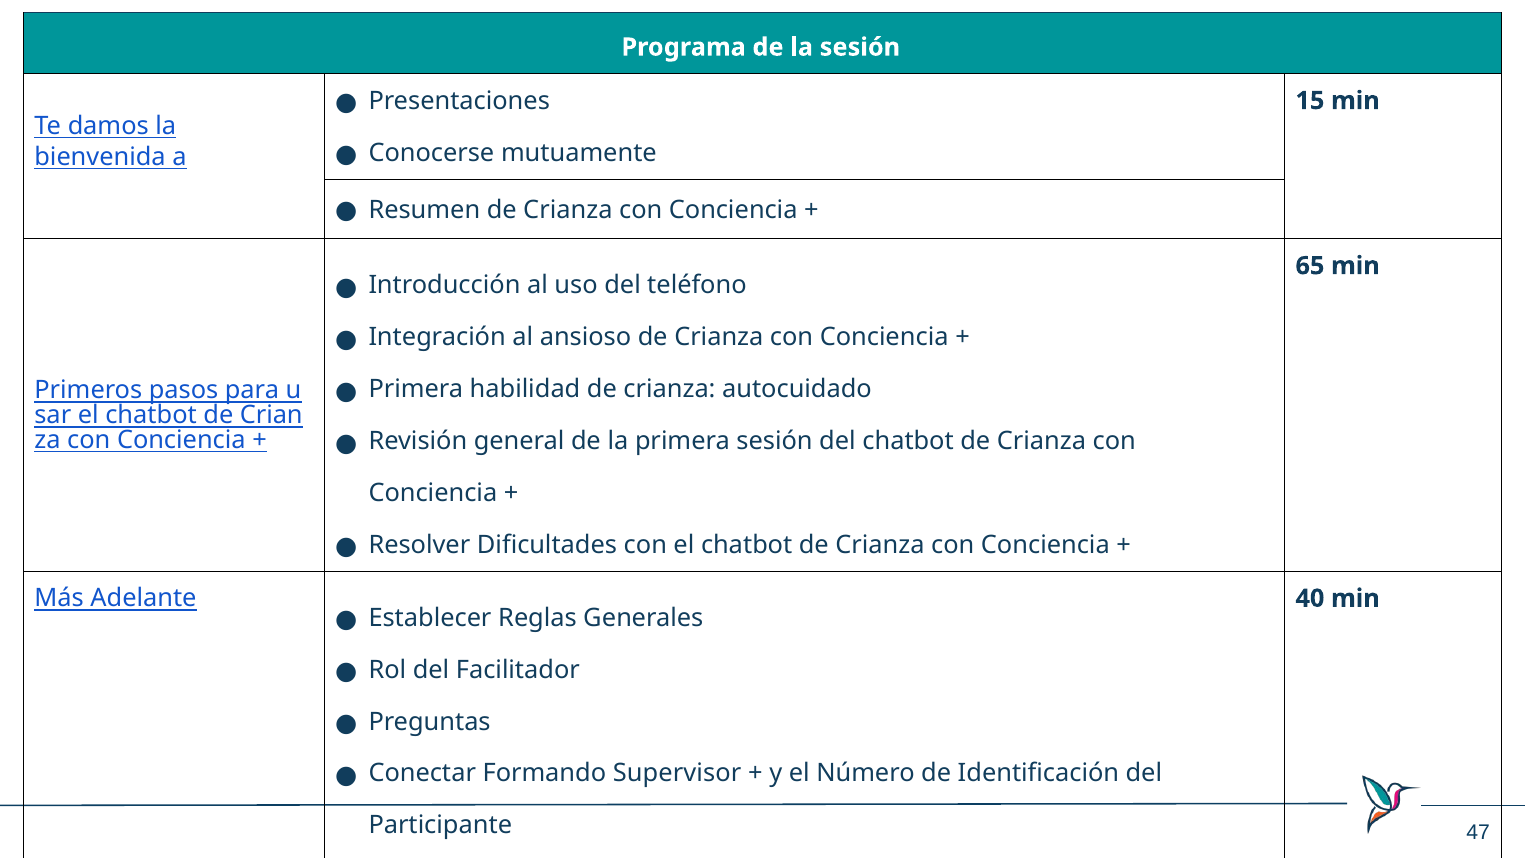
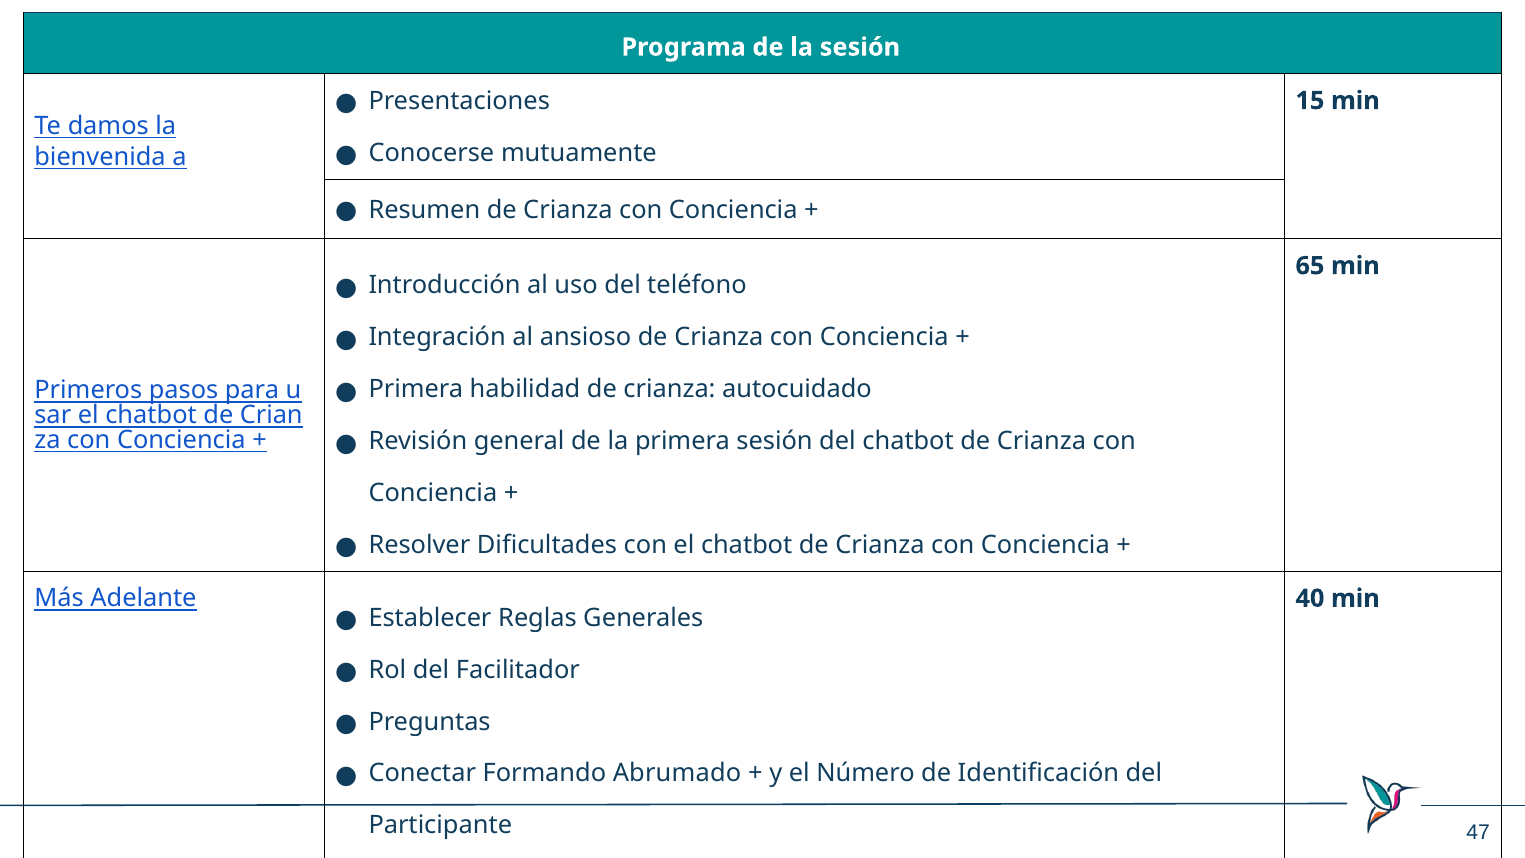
Supervisor: Supervisor -> Abrumado (677, 773)
